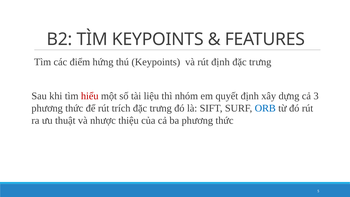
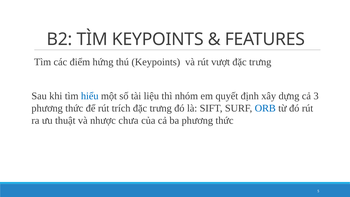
rút định: định -> vượt (221, 62)
hiểu colour: red -> blue (90, 96)
thiệu: thiệu -> chưa (128, 120)
